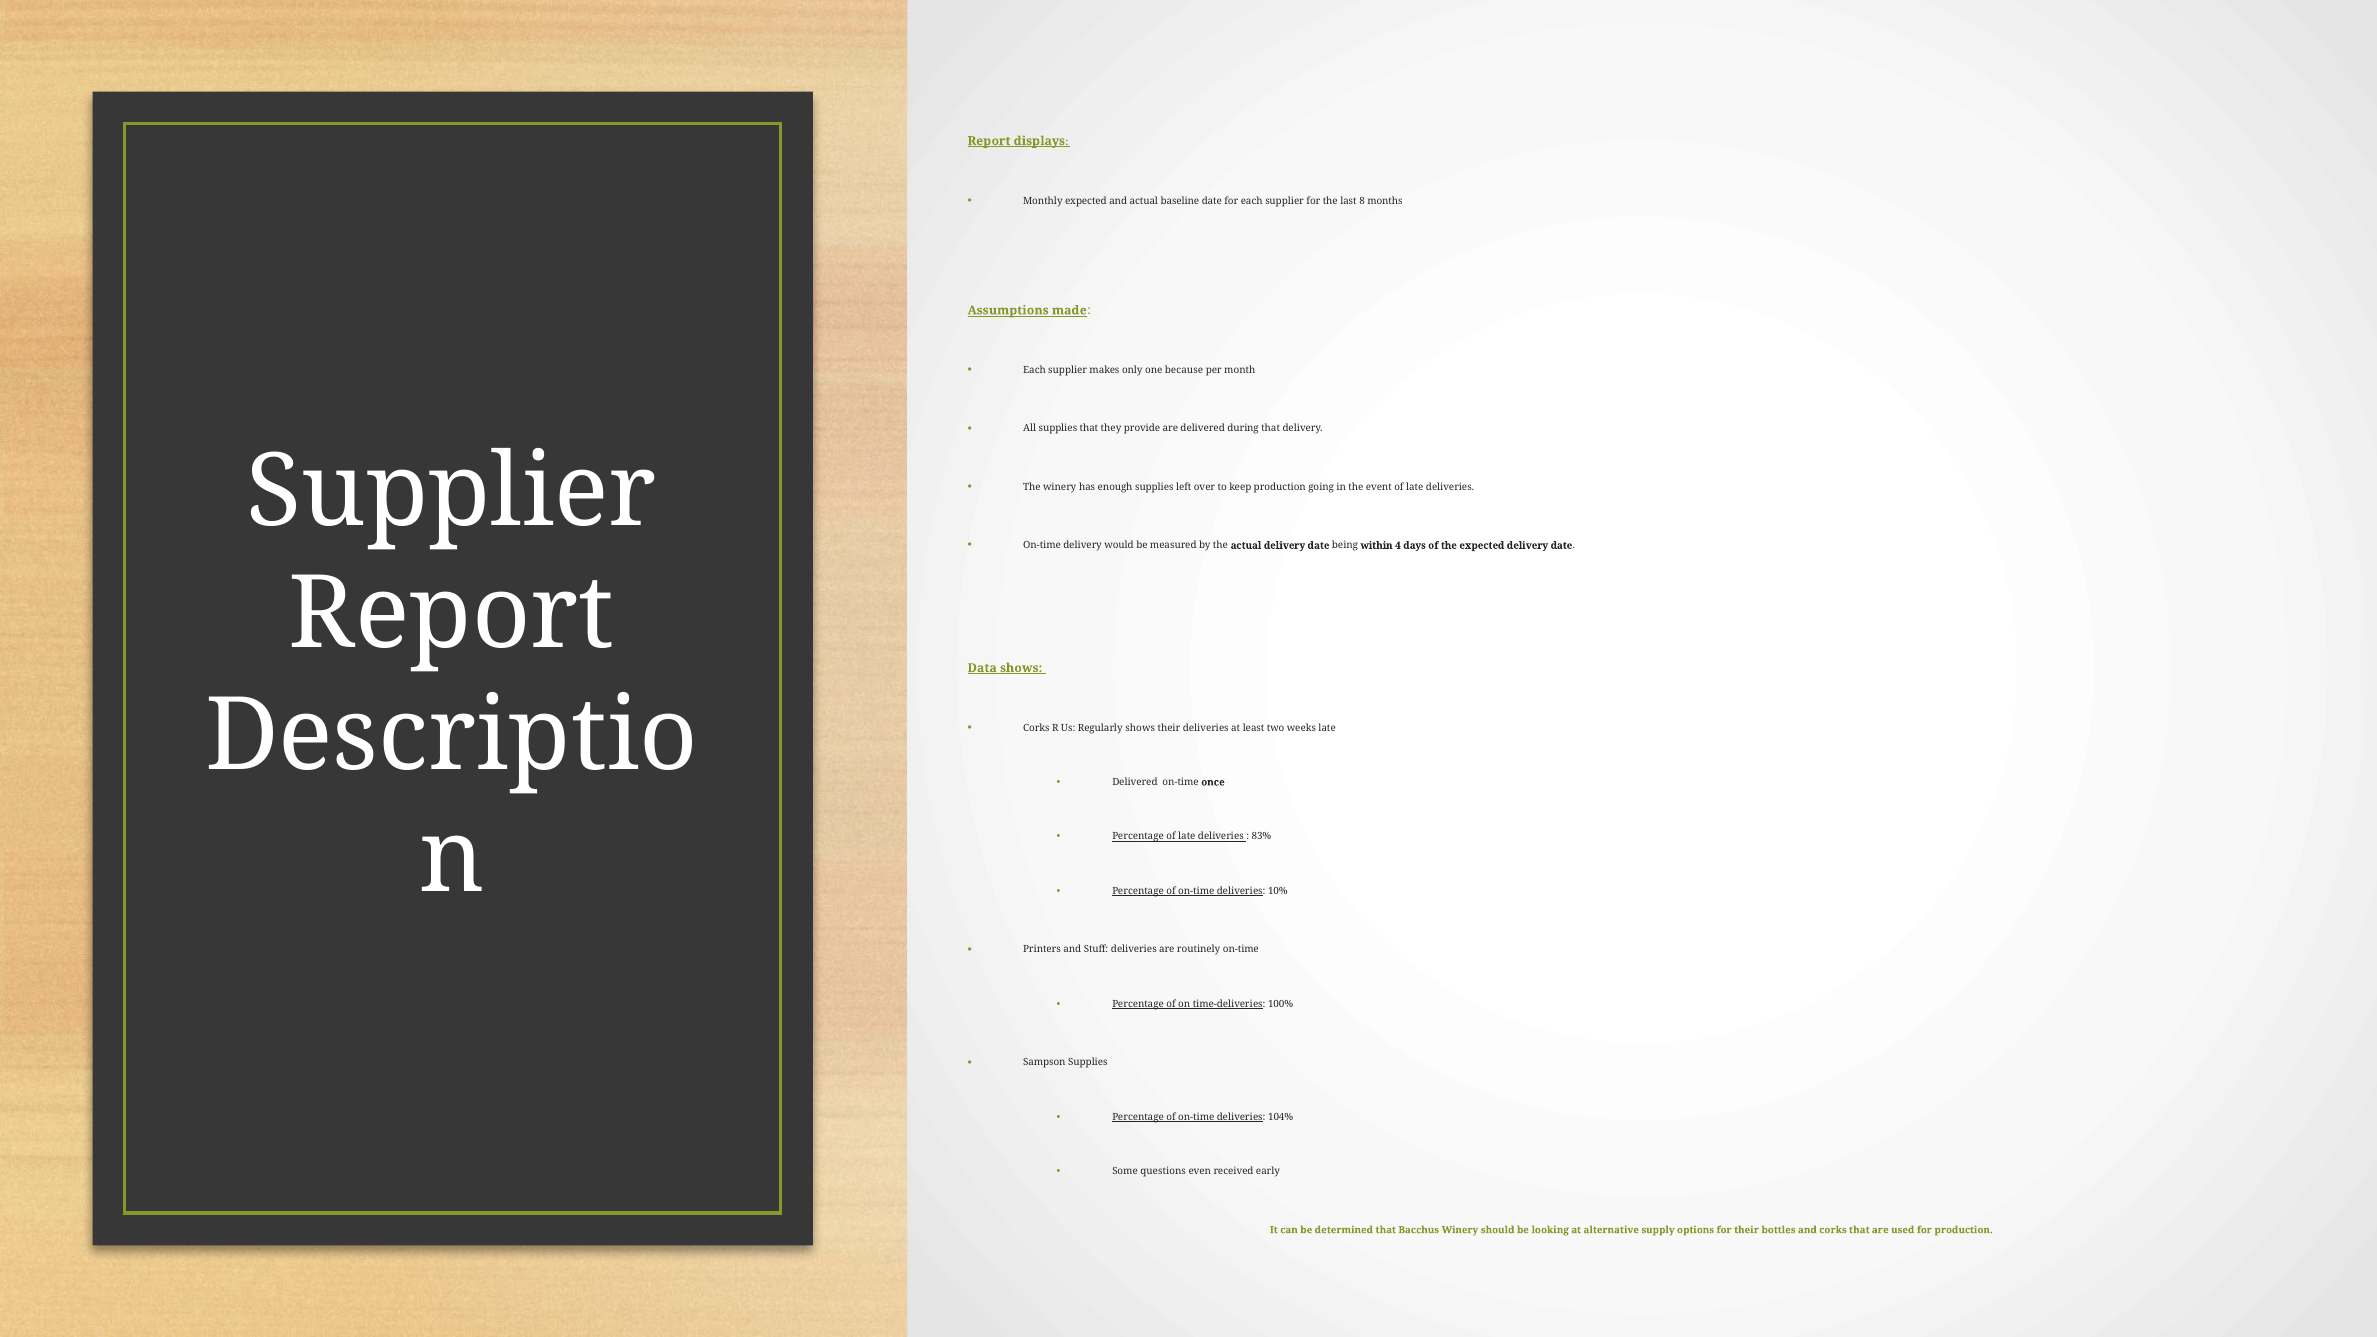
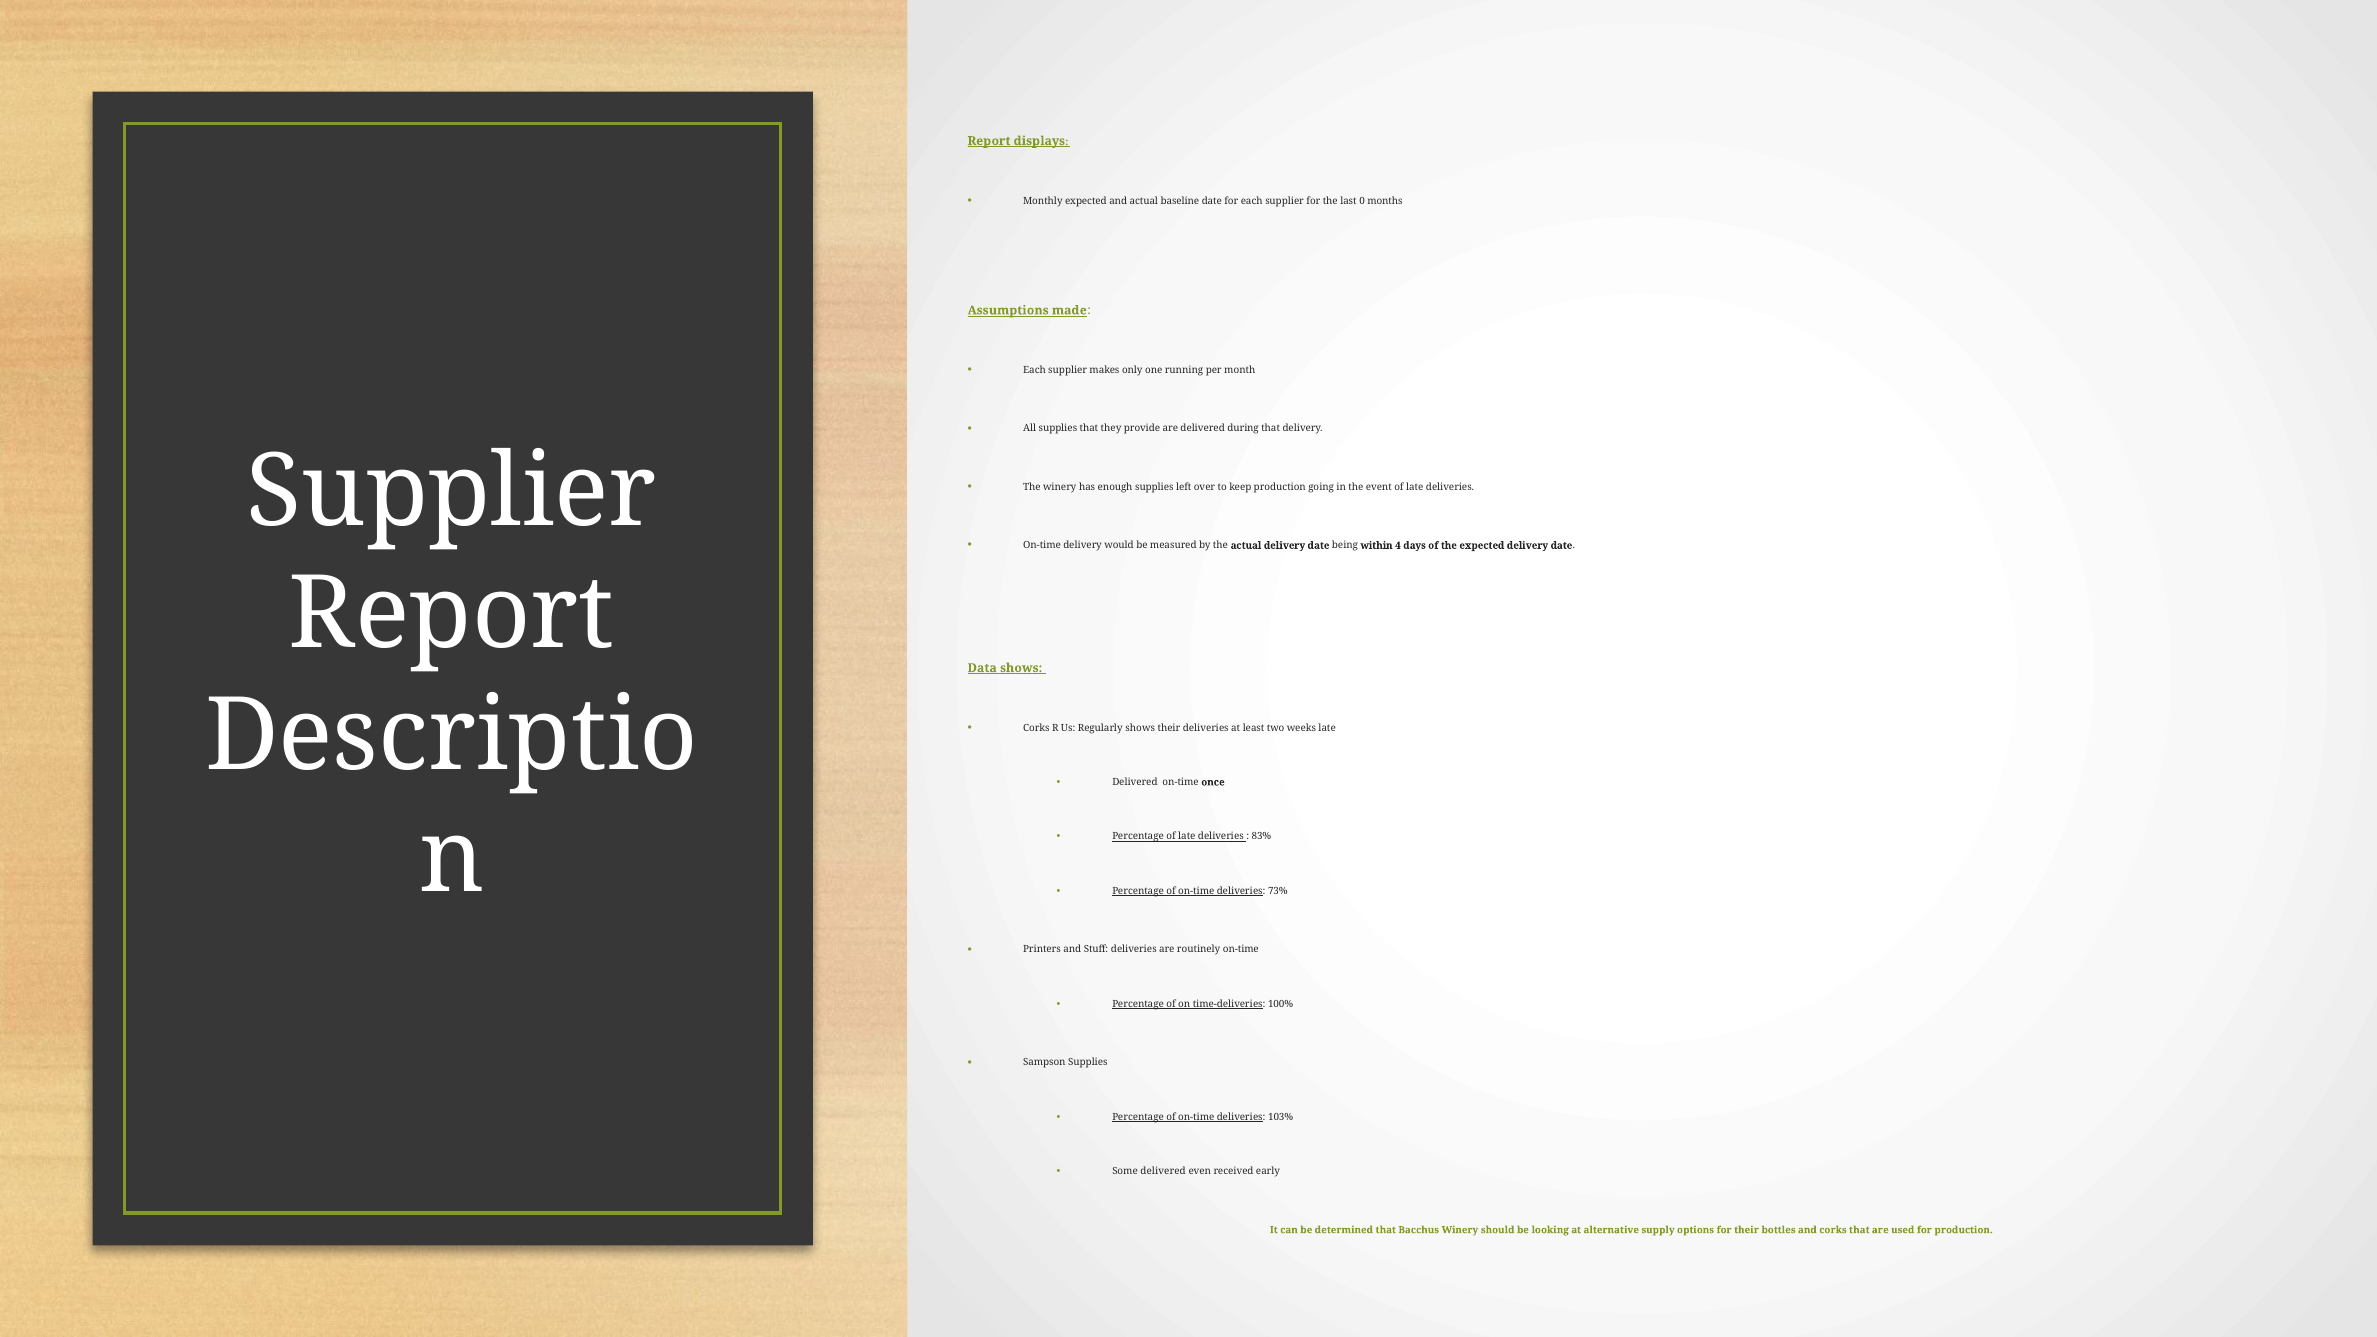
8: 8 -> 0 (1362, 201)
because: because -> running (1184, 370)
10%: 10% -> 73% (1278, 891)
104%: 104% -> 103% (1281, 1117)
Some questions: questions -> delivered (1163, 1172)
